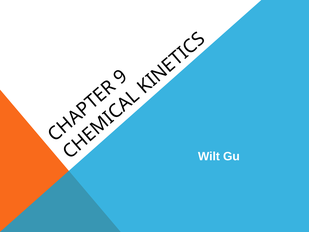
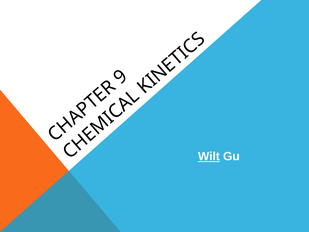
Wilt underline: none -> present (209, 156)
